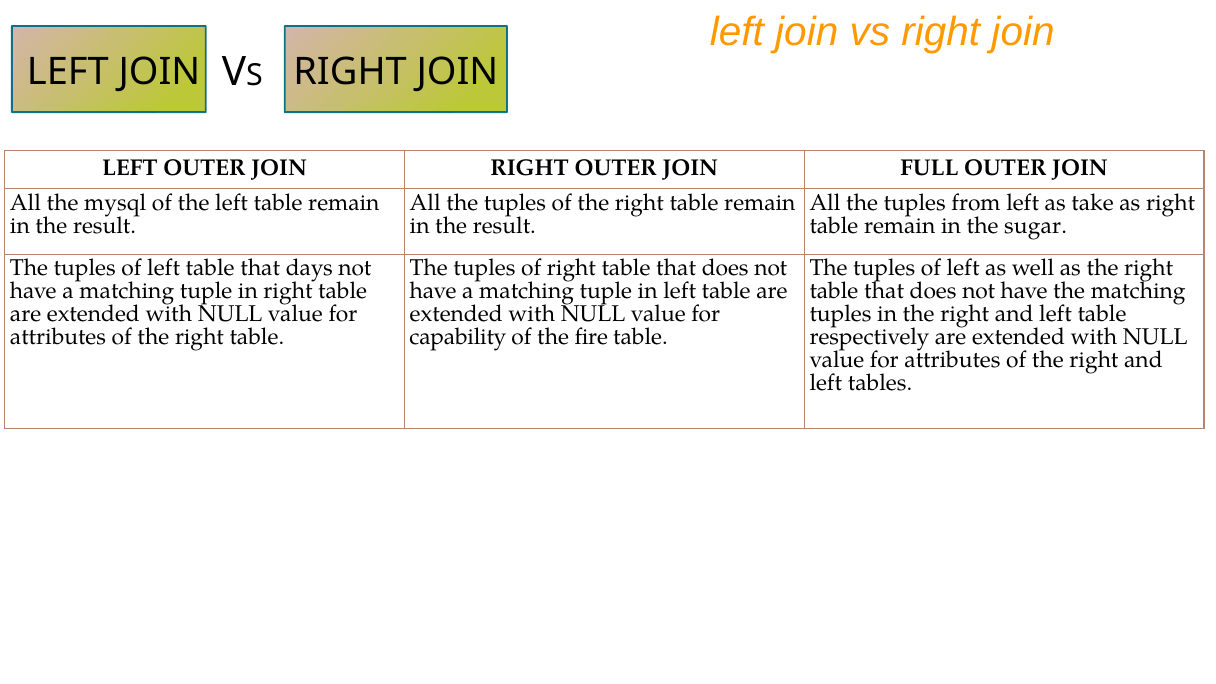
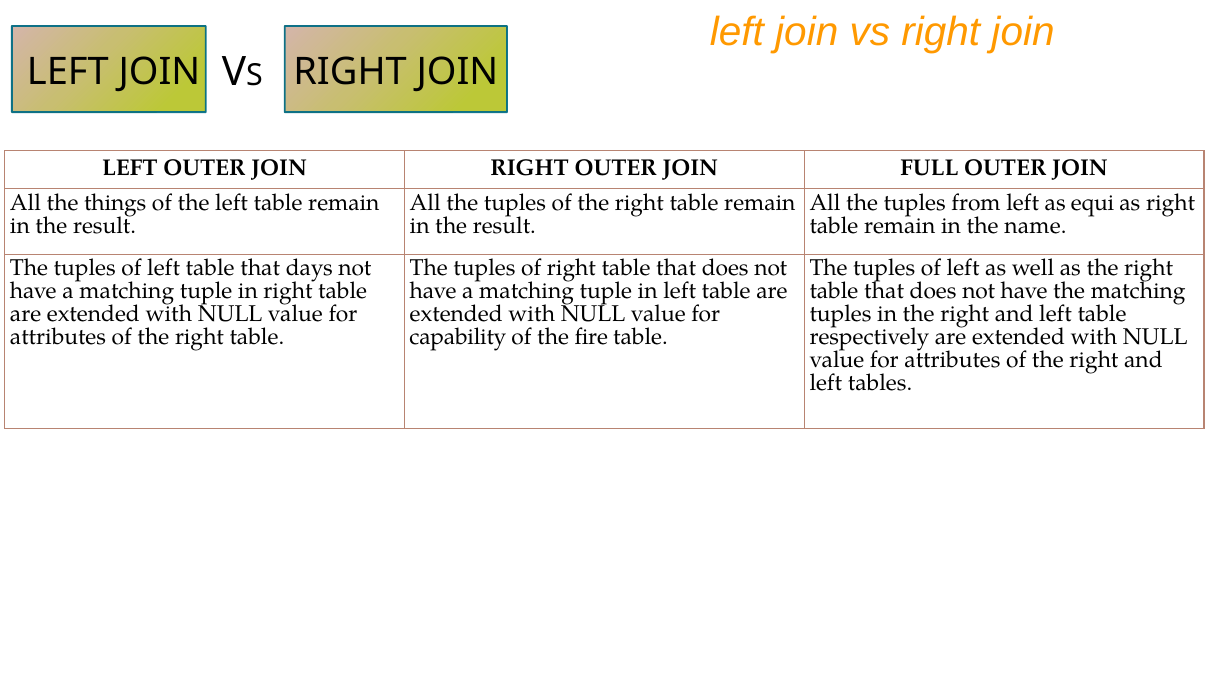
mysql: mysql -> things (115, 203)
take: take -> equi (1093, 203)
sugar: sugar -> name (1035, 226)
